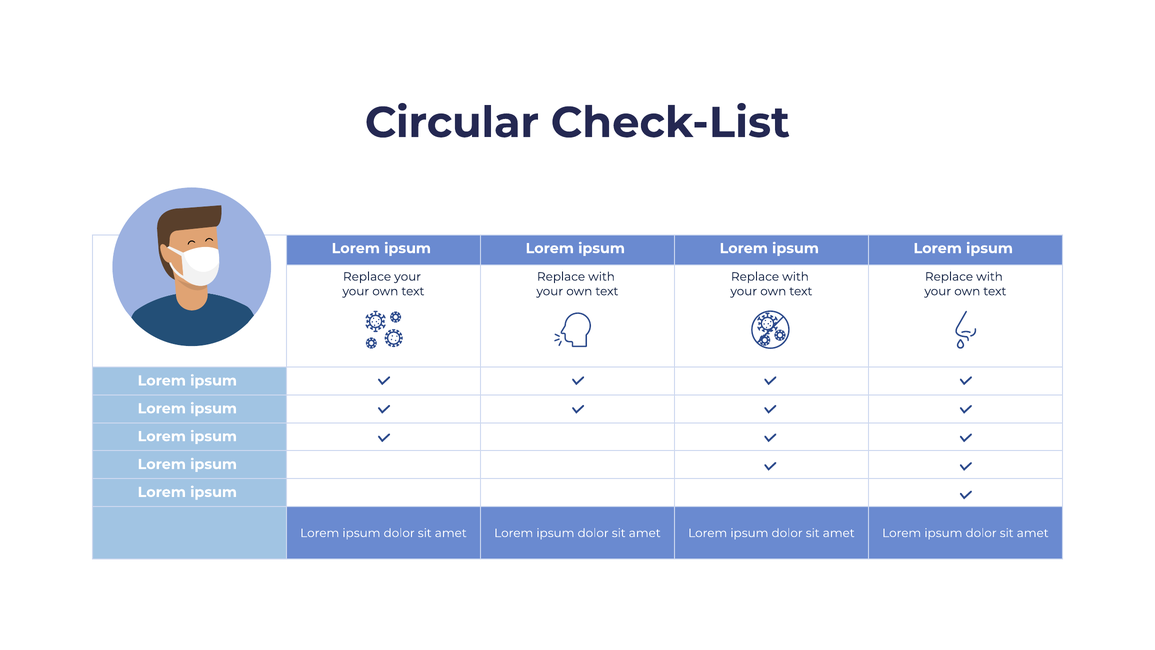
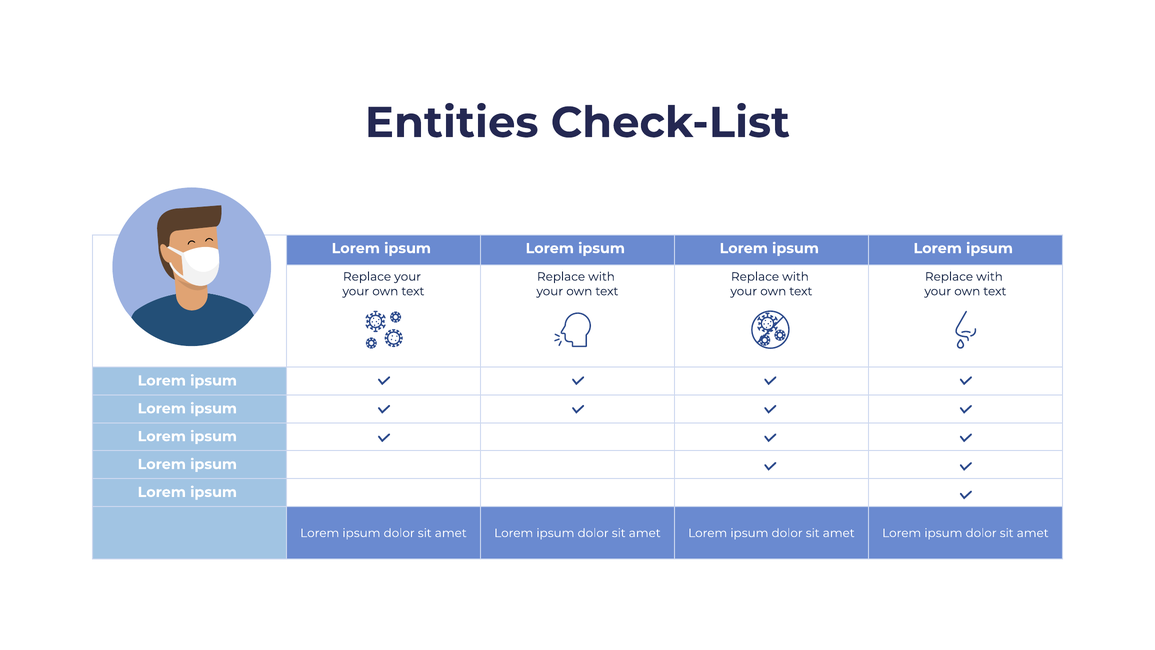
Circular: Circular -> Entities (452, 123)
